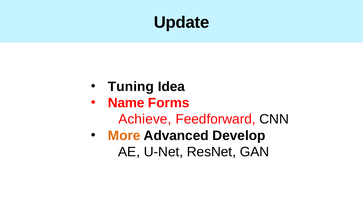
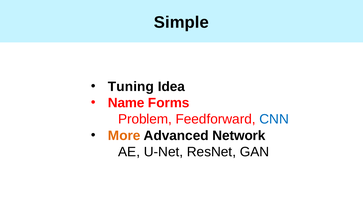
Update: Update -> Simple (181, 22)
Achieve: Achieve -> Problem (145, 119)
CNN colour: black -> blue (274, 119)
Develop: Develop -> Network (239, 136)
